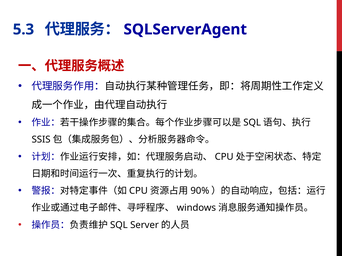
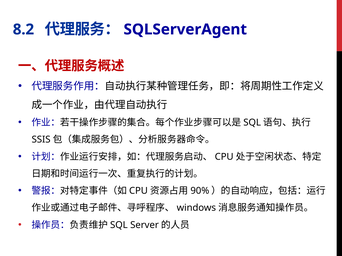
5.3: 5.3 -> 8.2 (23, 29)
